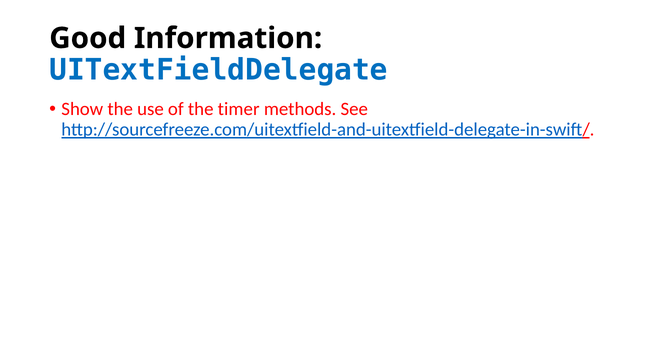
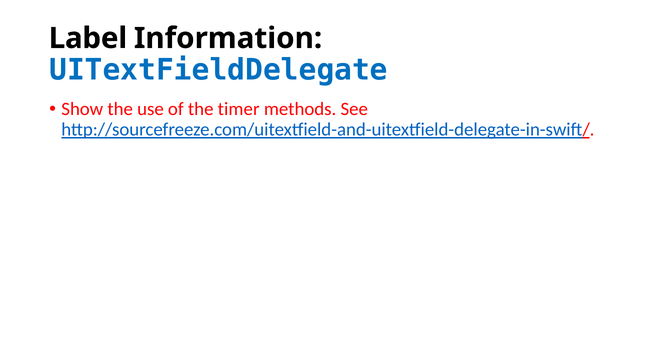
Good: Good -> Label (88, 38)
